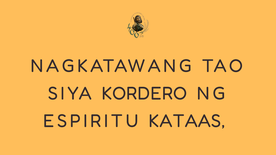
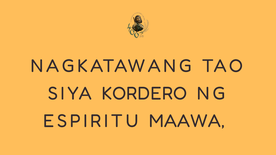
KATAAS: KATAAS -> MAAWA (187, 121)
